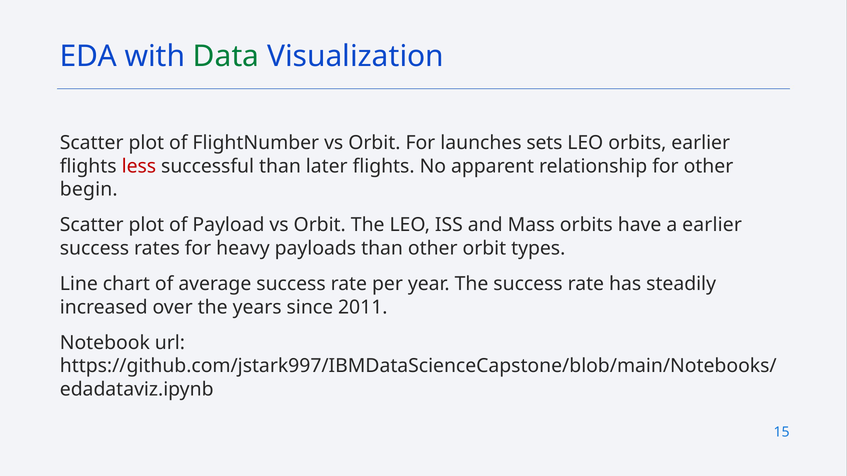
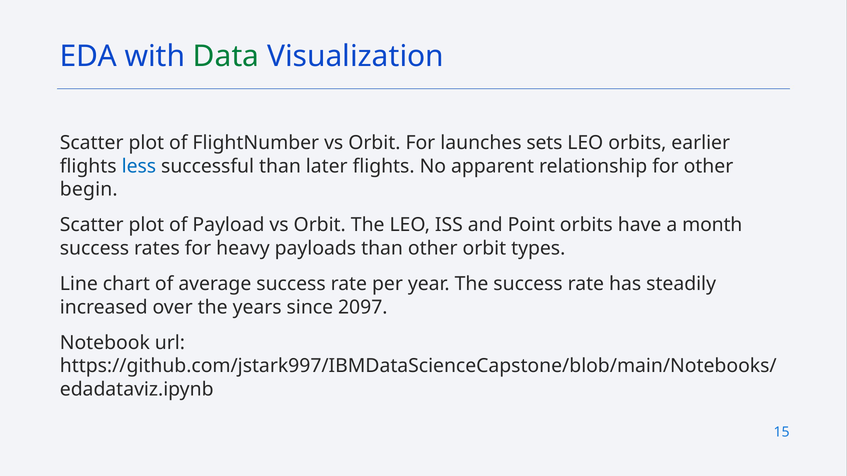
less colour: red -> blue (139, 166)
Mass: Mass -> Point (531, 225)
a earlier: earlier -> month (712, 225)
2011: 2011 -> 2097 (363, 307)
